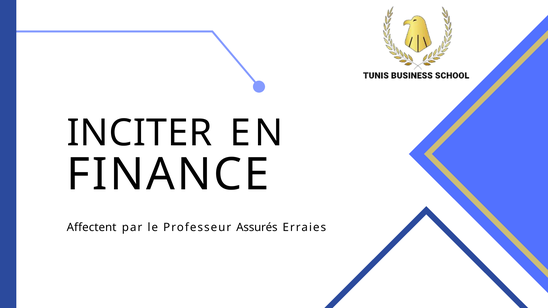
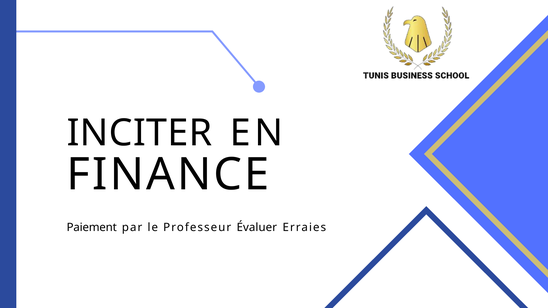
Affectent: Affectent -> Paiement (92, 227)
Assurés: Assurés -> Évaluer (257, 227)
